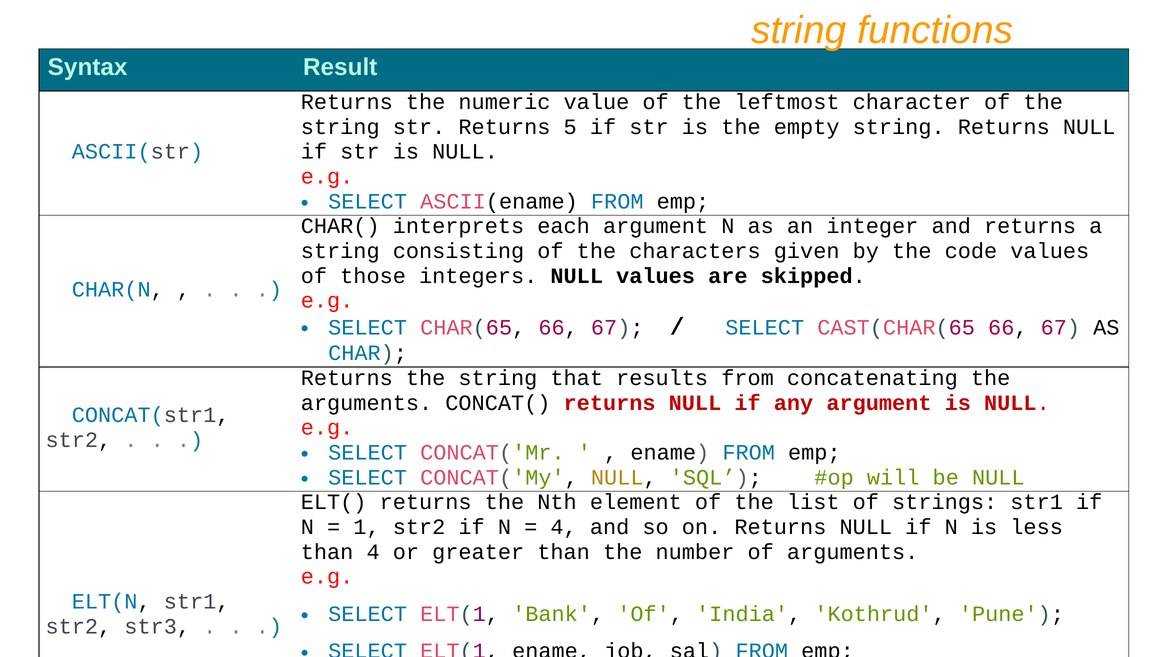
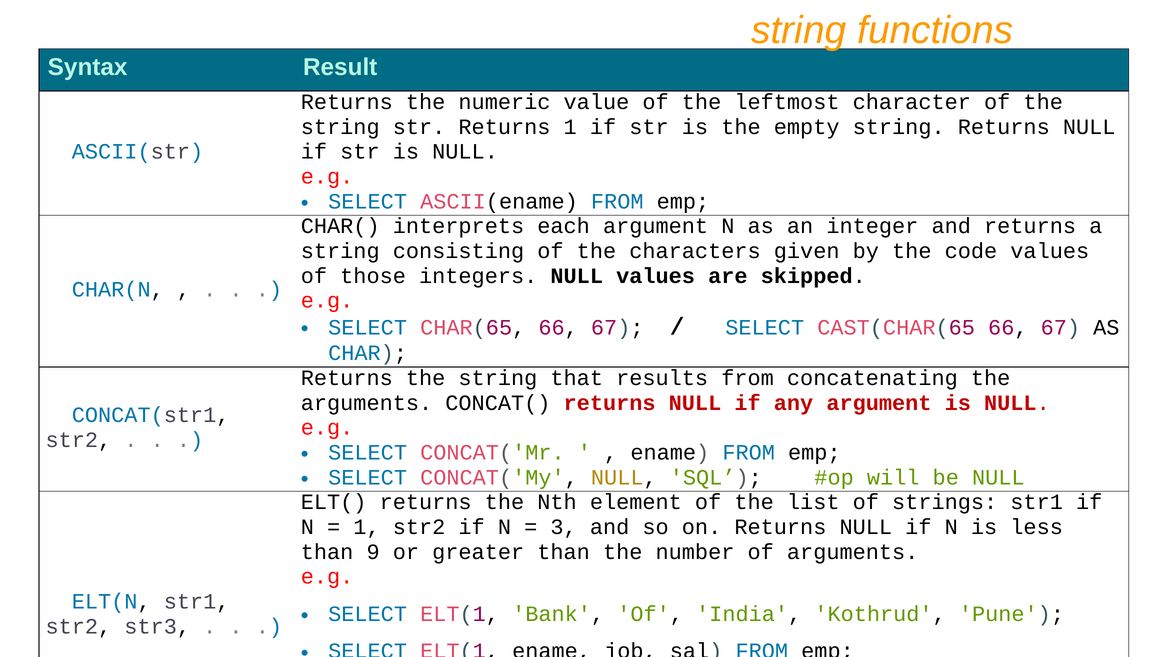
Returns 5: 5 -> 1 (570, 127)
4: 4 -> 3 (564, 527)
than 4: 4 -> 9 (373, 552)
